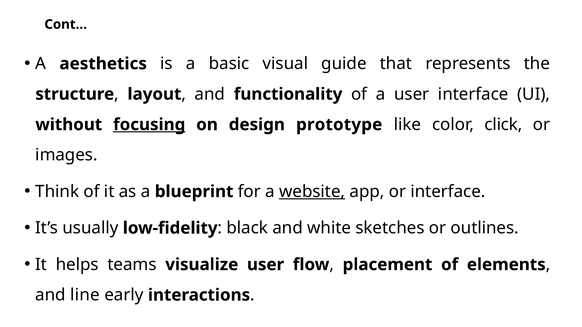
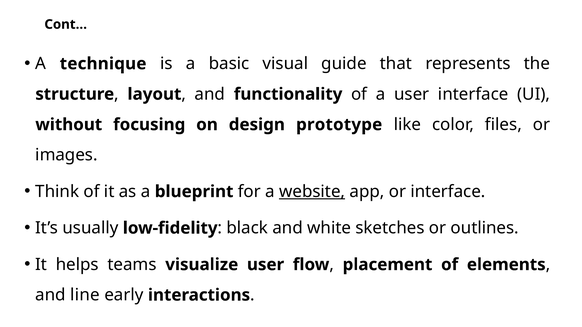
aesthetics: aesthetics -> technique (103, 64)
focusing underline: present -> none (149, 125)
click: click -> files (503, 125)
